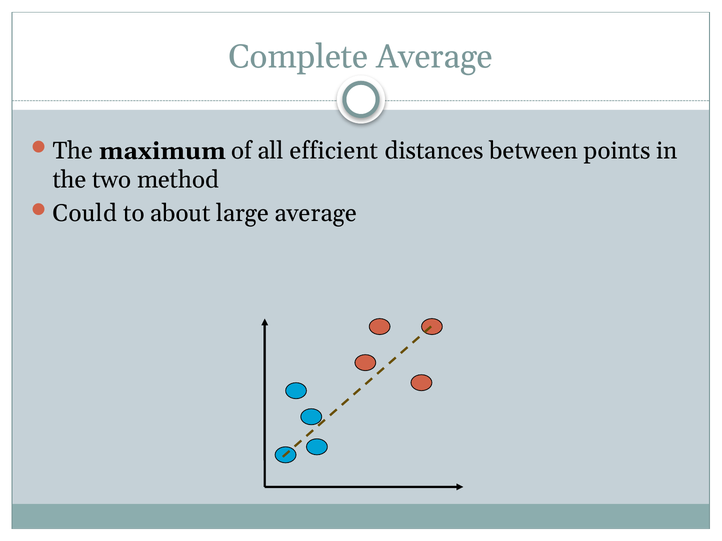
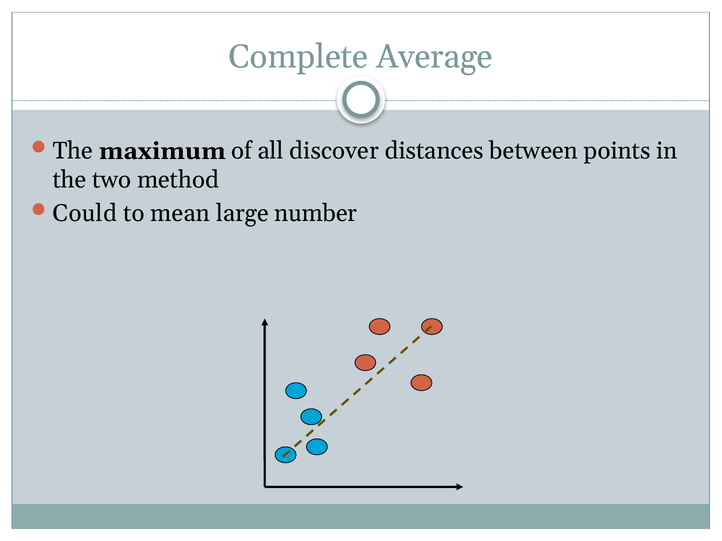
efficient: efficient -> discover (334, 151)
about: about -> mean (180, 214)
large average: average -> number (316, 214)
